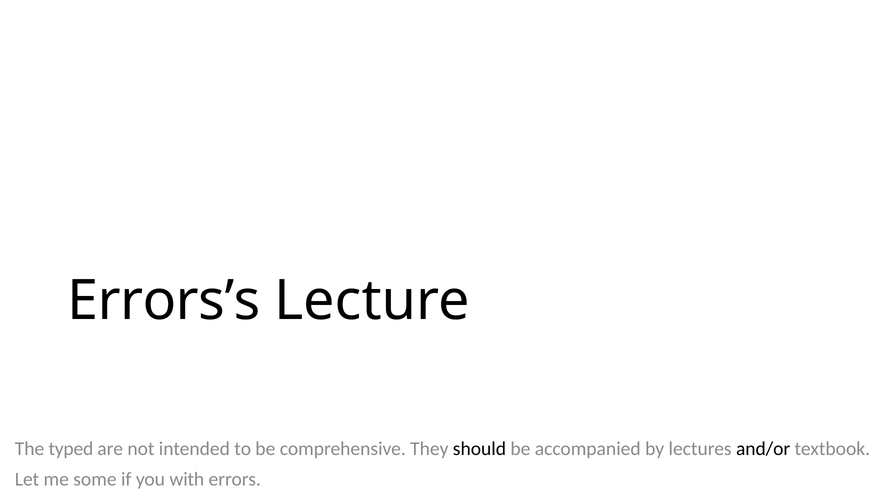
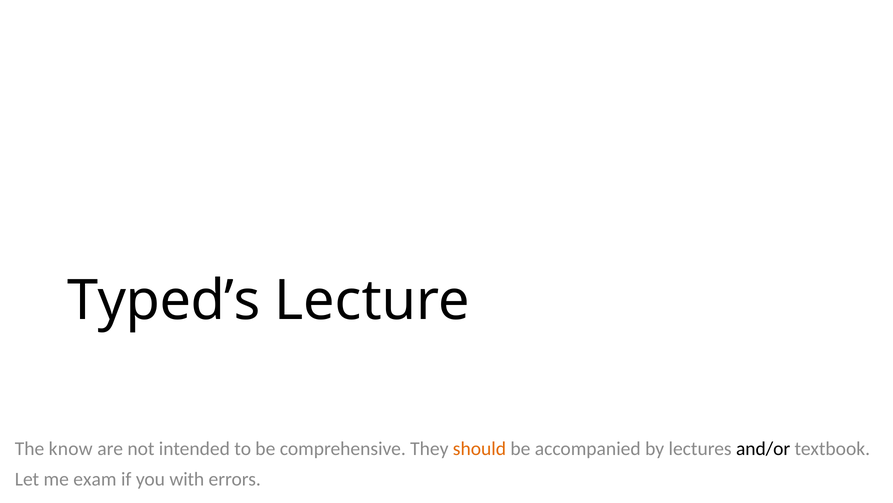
Errors’s: Errors’s -> Typed’s (164, 300)
typed: typed -> know (71, 448)
should colour: black -> orange (479, 448)
some: some -> exam (95, 478)
